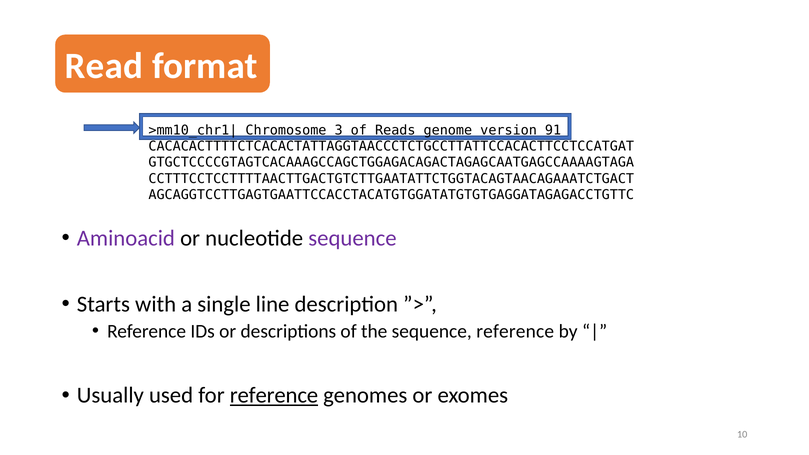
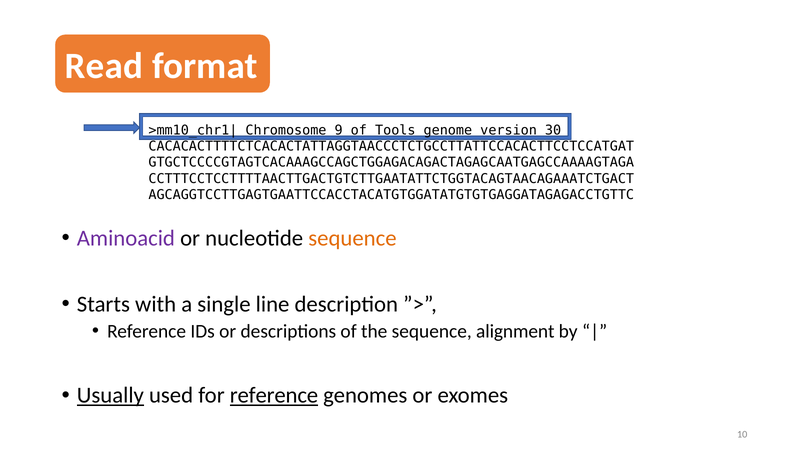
3: 3 -> 9 (339, 130)
Reads: Reads -> Tools (395, 130)
91: 91 -> 30 (553, 130)
sequence colour: purple -> orange (352, 238)
sequence reference: reference -> alignment (515, 331)
Usually underline: none -> present (110, 395)
